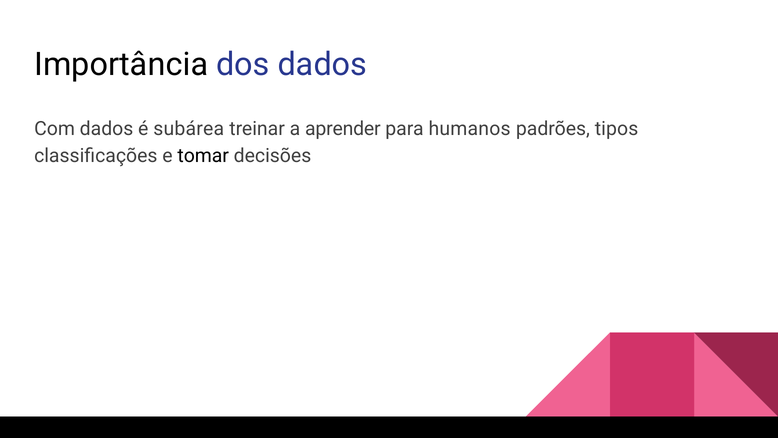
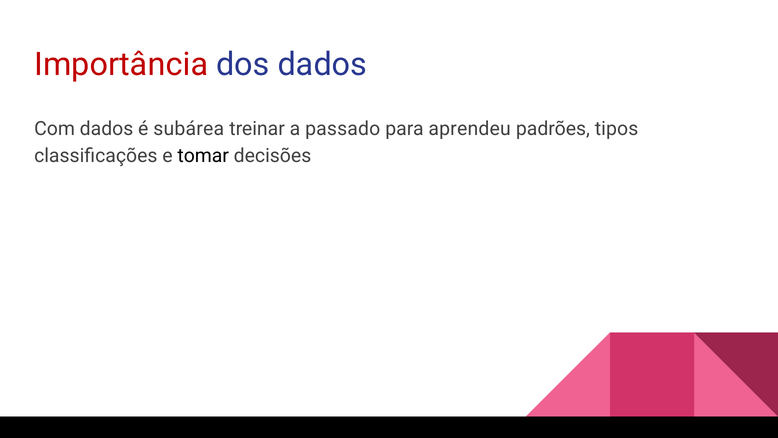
Importância colour: black -> red (121, 64)
aprender: aprender -> passado (343, 129)
humanos: humanos -> aprendeu (470, 129)
